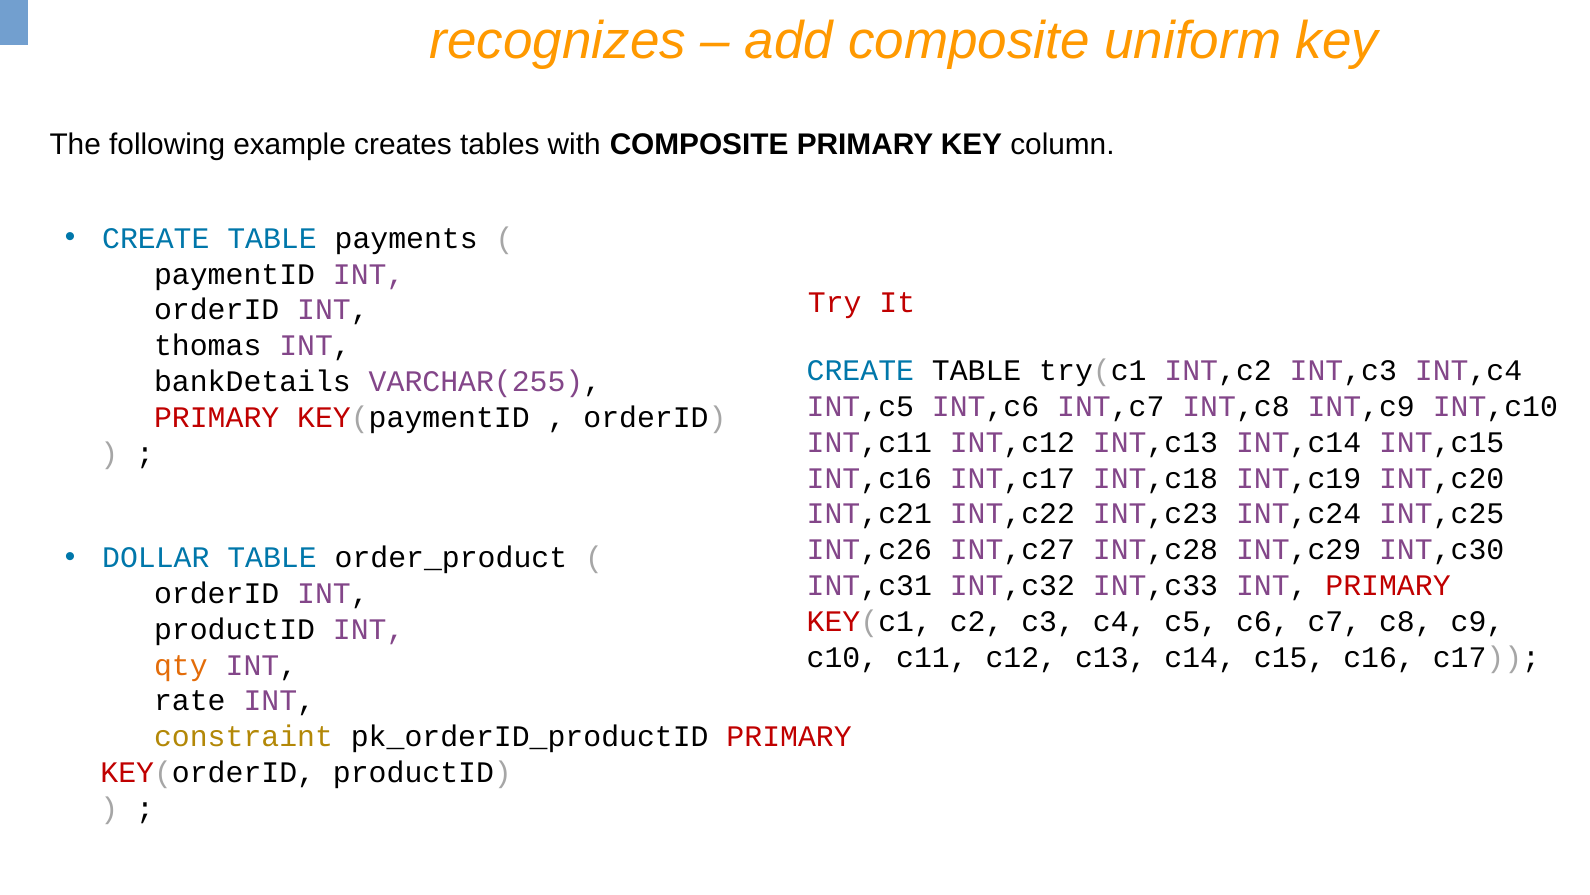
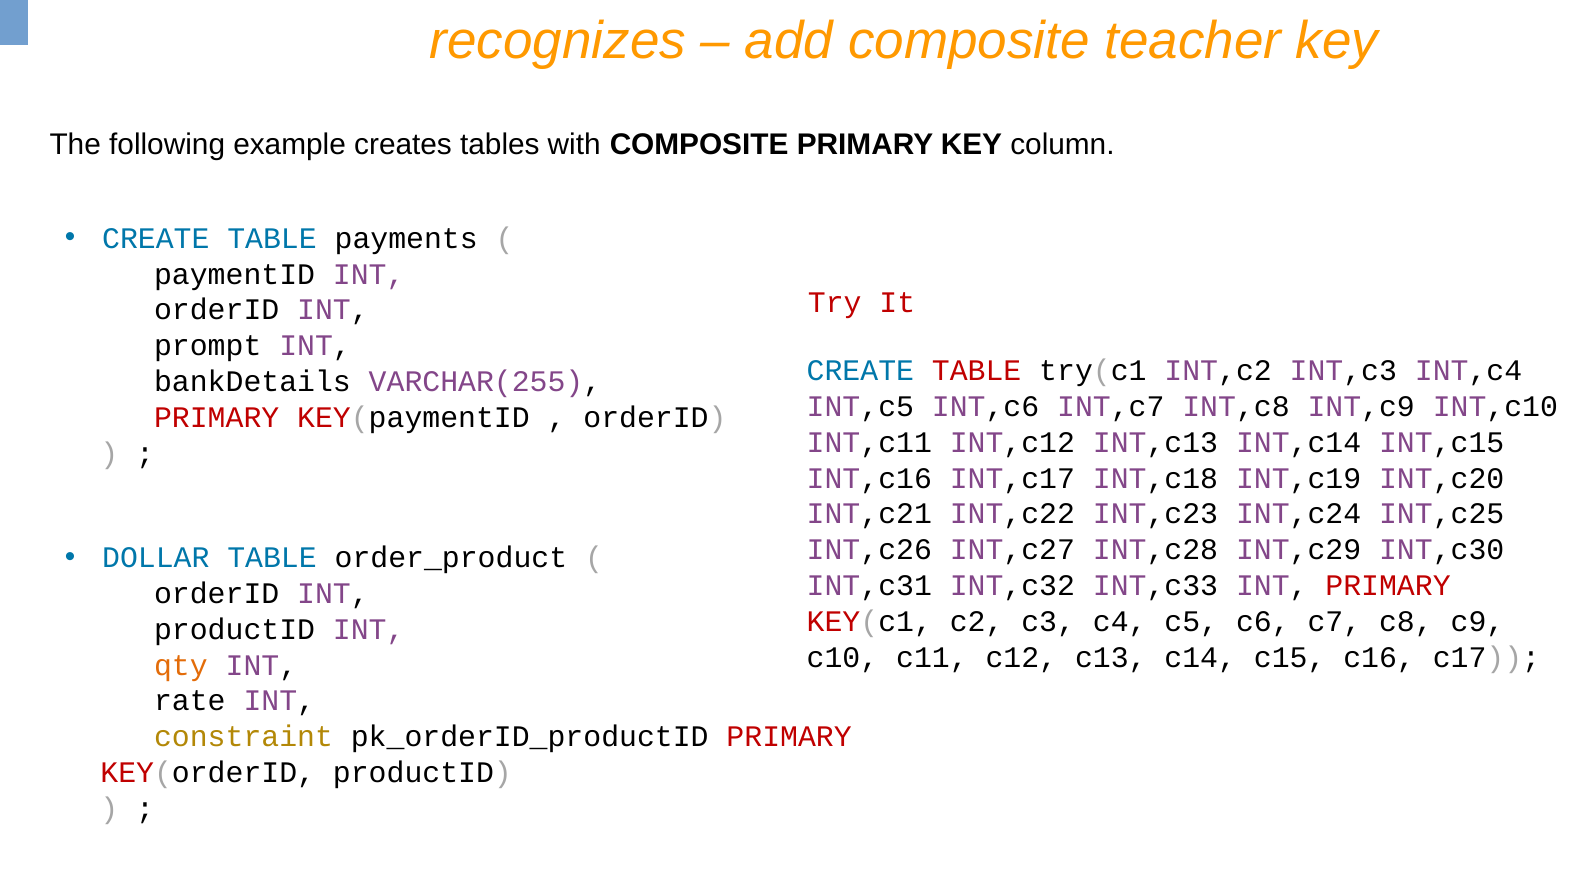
uniform: uniform -> teacher (1193, 41)
thomas: thomas -> prompt (208, 346)
TABLE colour: black -> red (977, 371)
